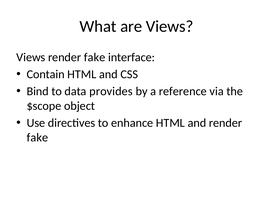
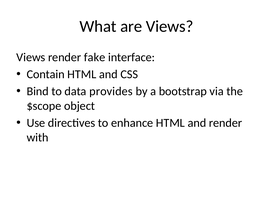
reference: reference -> bootstrap (183, 91)
fake: fake -> with (38, 137)
